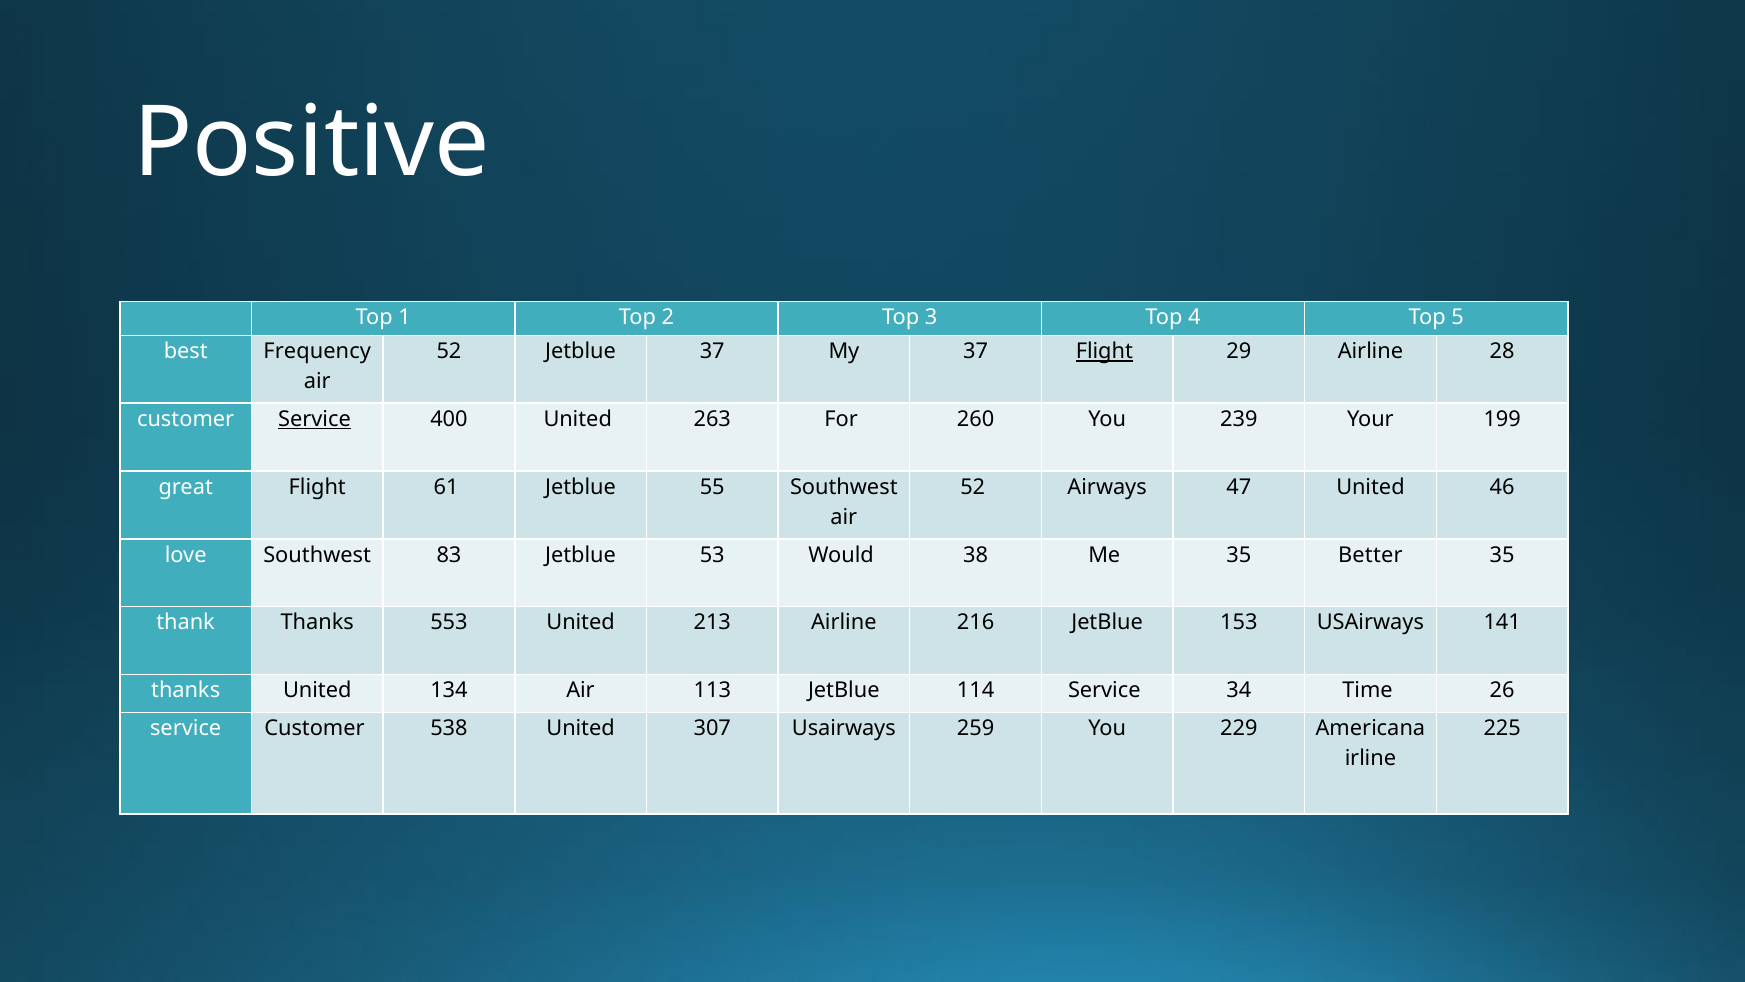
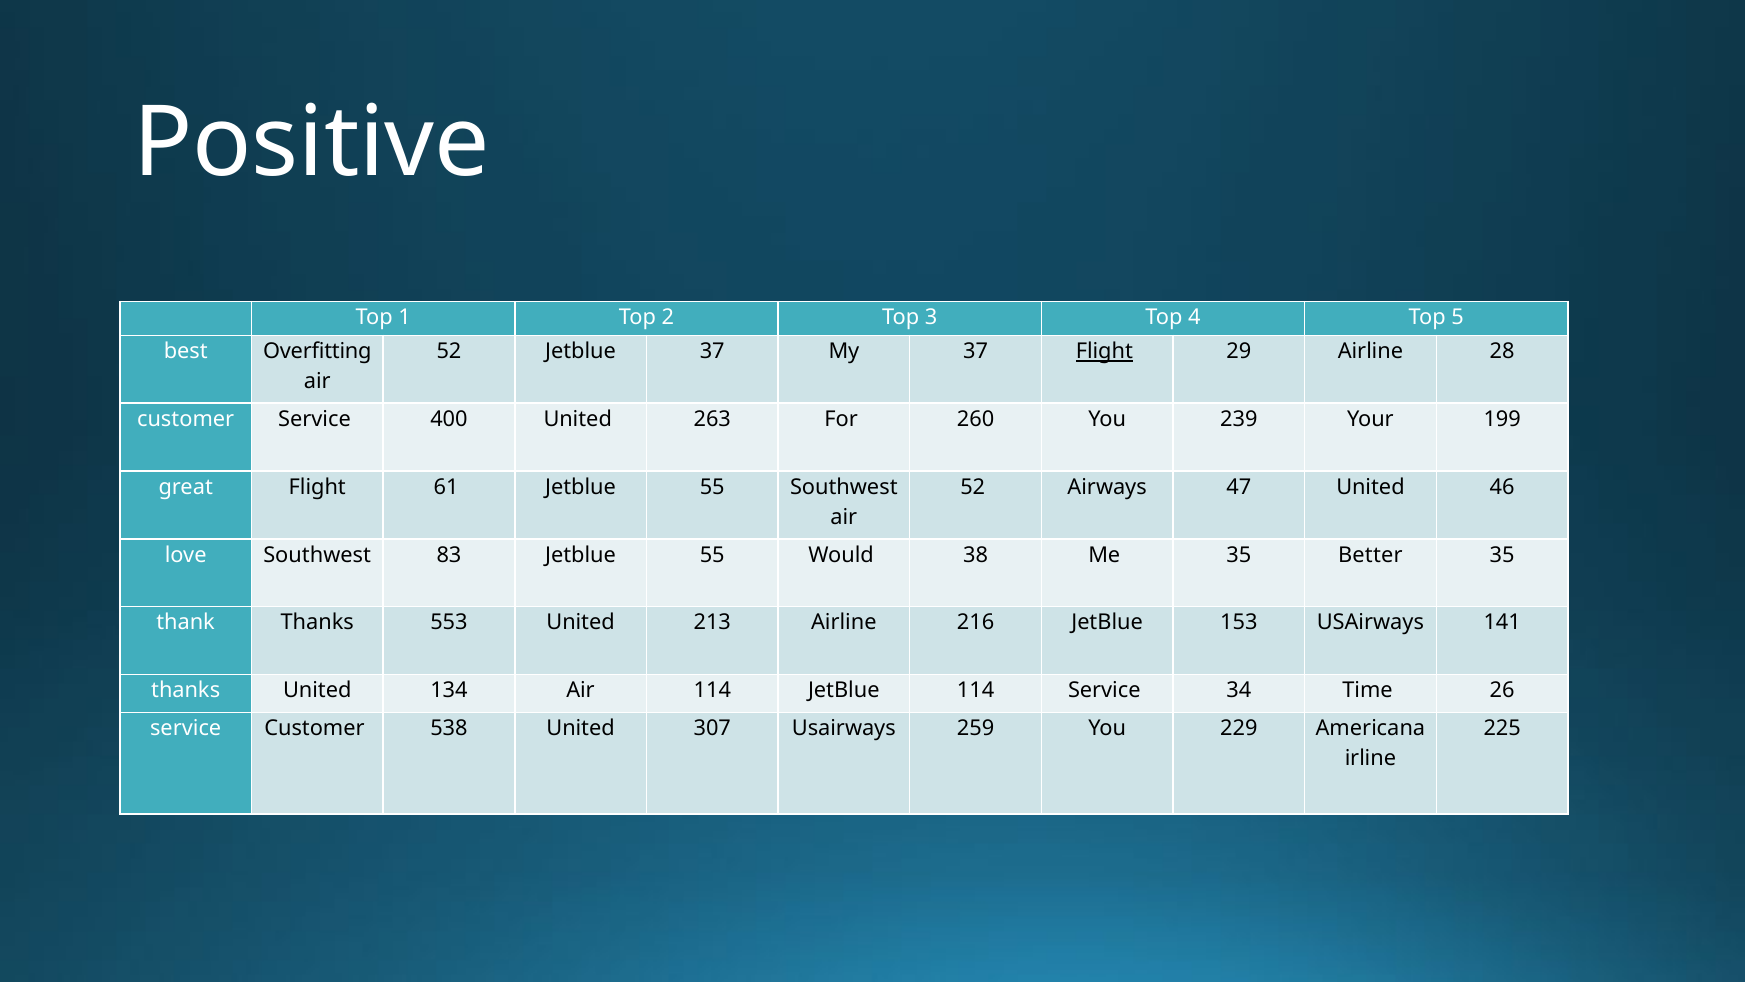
Frequency: Frequency -> Overfitting (317, 351)
Service underline: present -> none (314, 419)
83 Jetblue 53: 53 -> 55 (712, 555)
Air 113: 113 -> 114 (712, 690)
